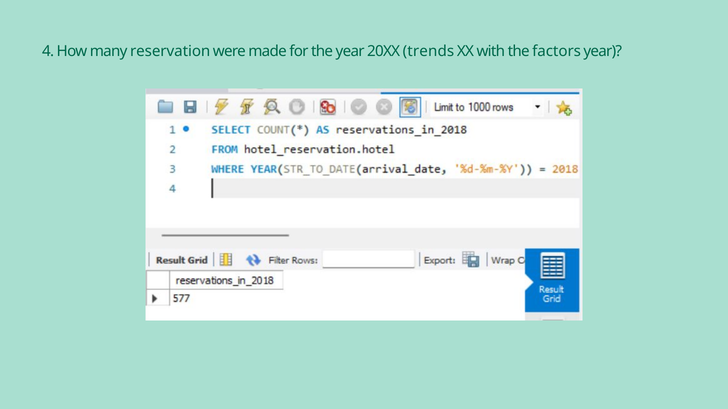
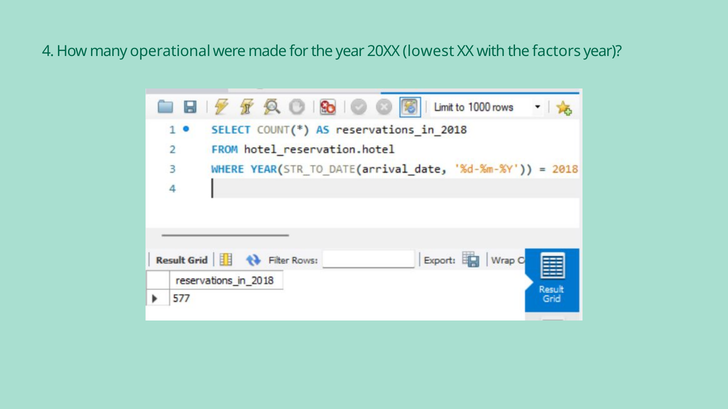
reservation: reservation -> operational (170, 51)
trends: trends -> lowest (428, 51)
